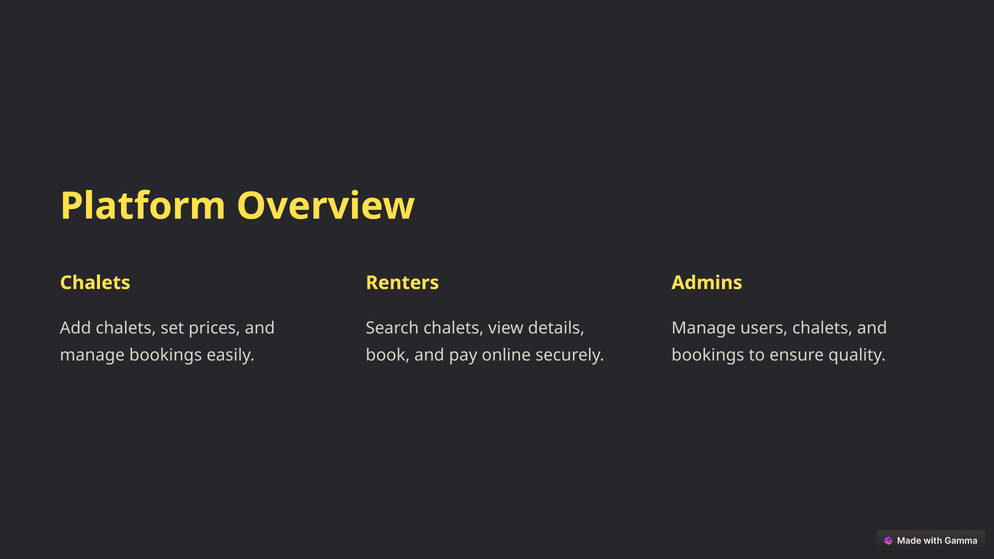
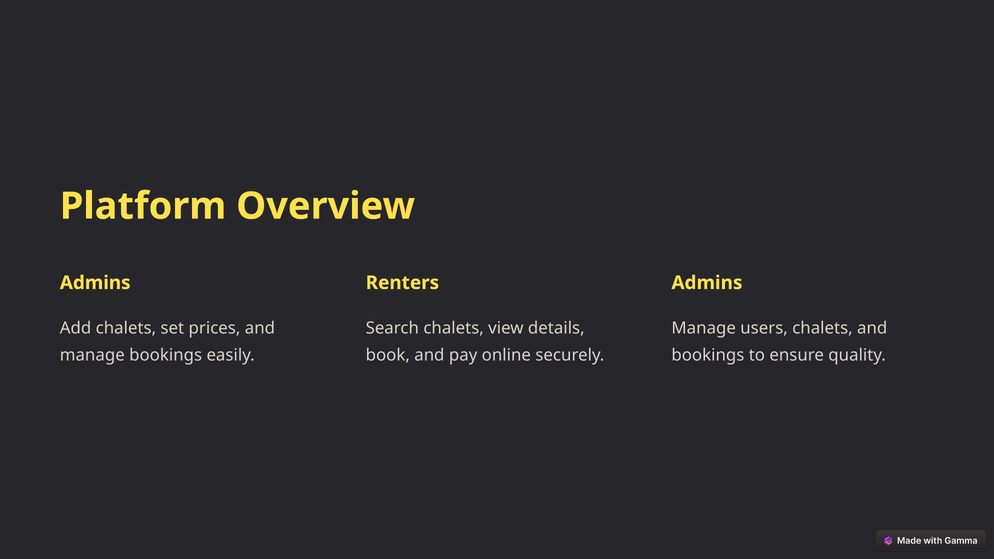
Chalets: Chalets -> Admins (95, 283)
